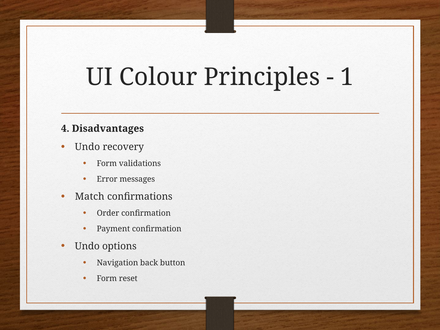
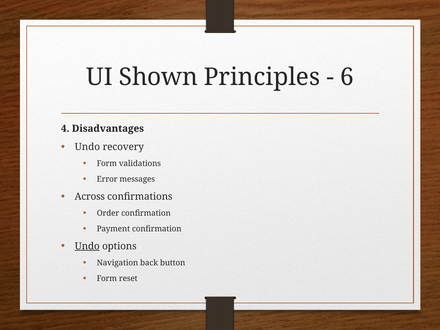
Colour: Colour -> Shown (158, 77)
1: 1 -> 6 (347, 77)
Match: Match -> Across (90, 197)
Undo underline: none -> present (87, 246)
